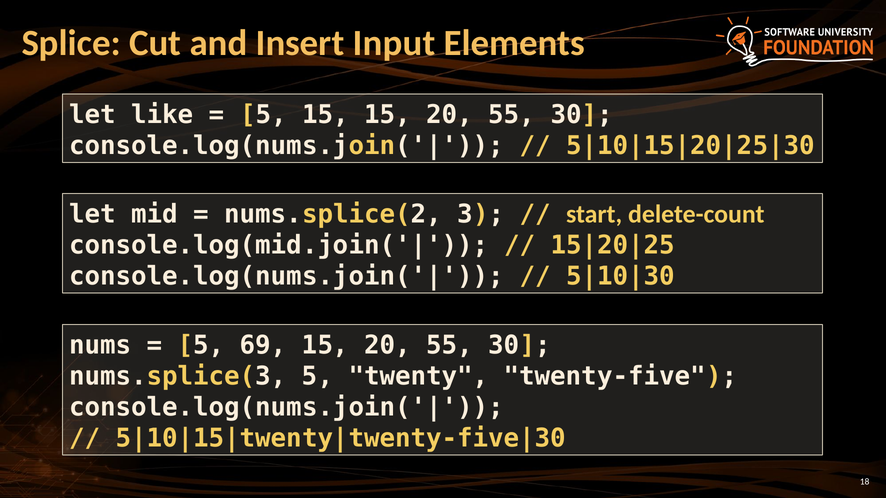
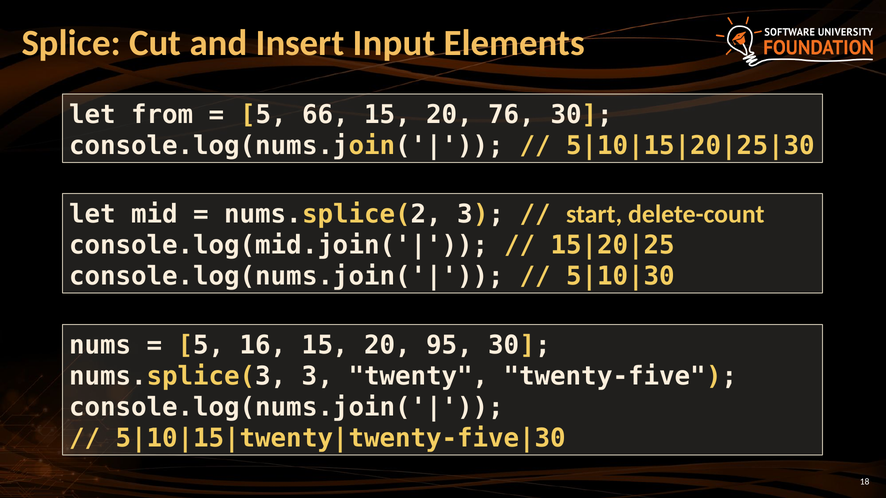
like: like -> from (162, 115)
5 15: 15 -> 66 (325, 115)
55: 55 -> 76 (512, 115)
69: 69 -> 16 (263, 345)
55: 55 -> 95 (449, 345)
nums.splice(3 5: 5 -> 3 (318, 376)
